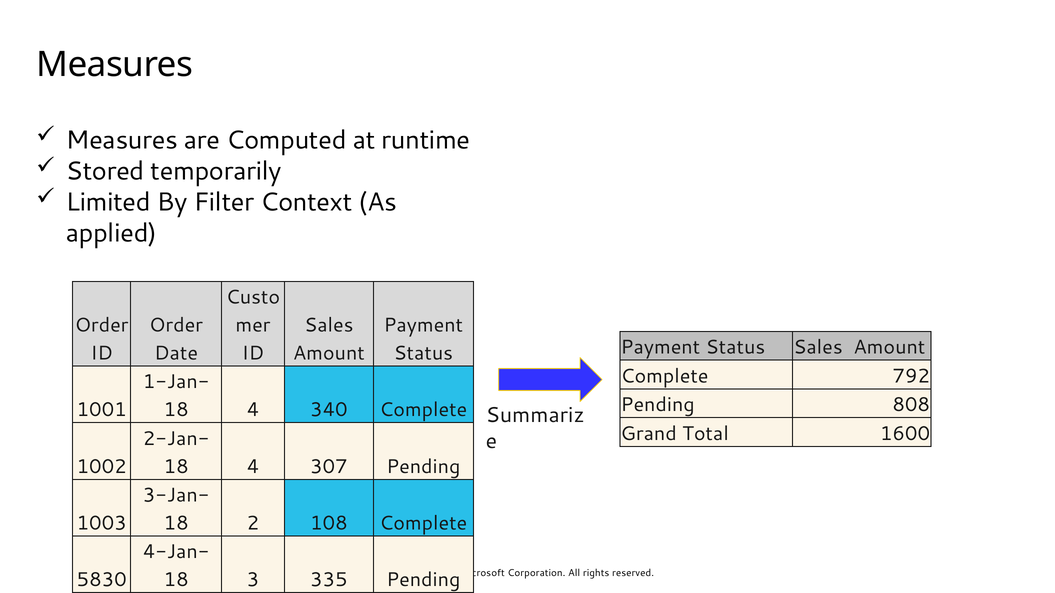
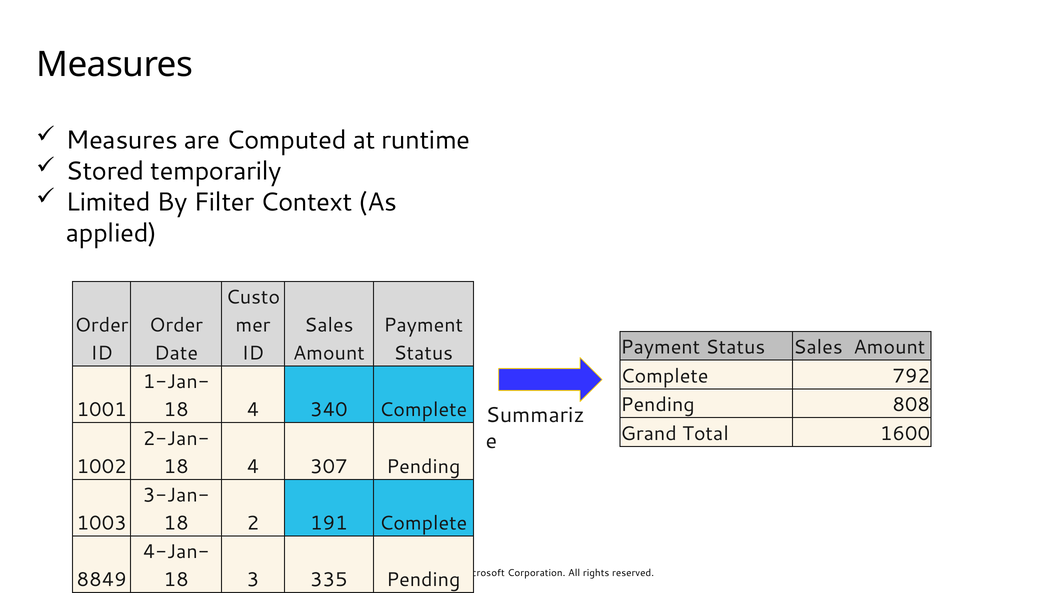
108: 108 -> 191 (329, 524)
5830: 5830 -> 8849 (102, 580)
